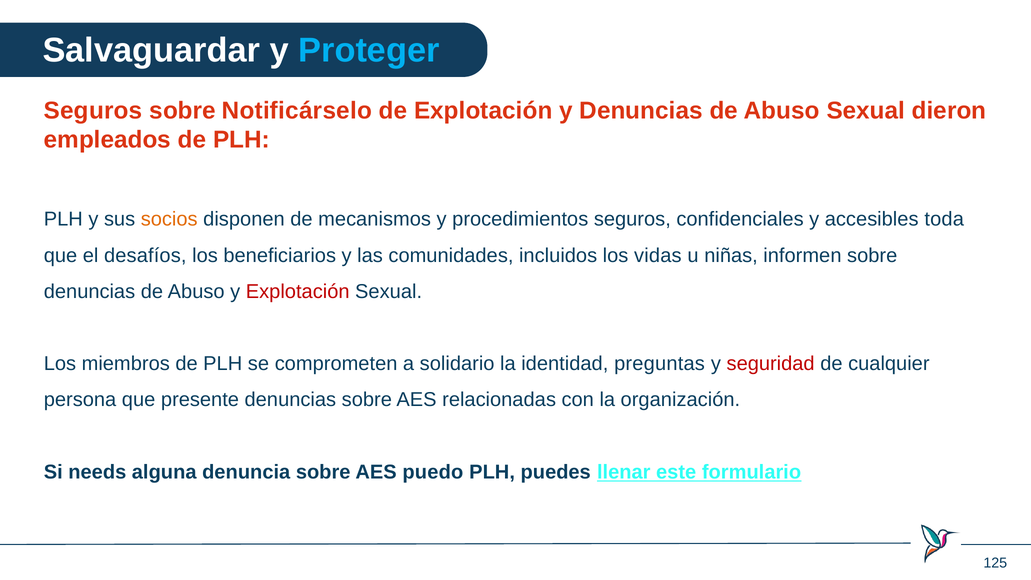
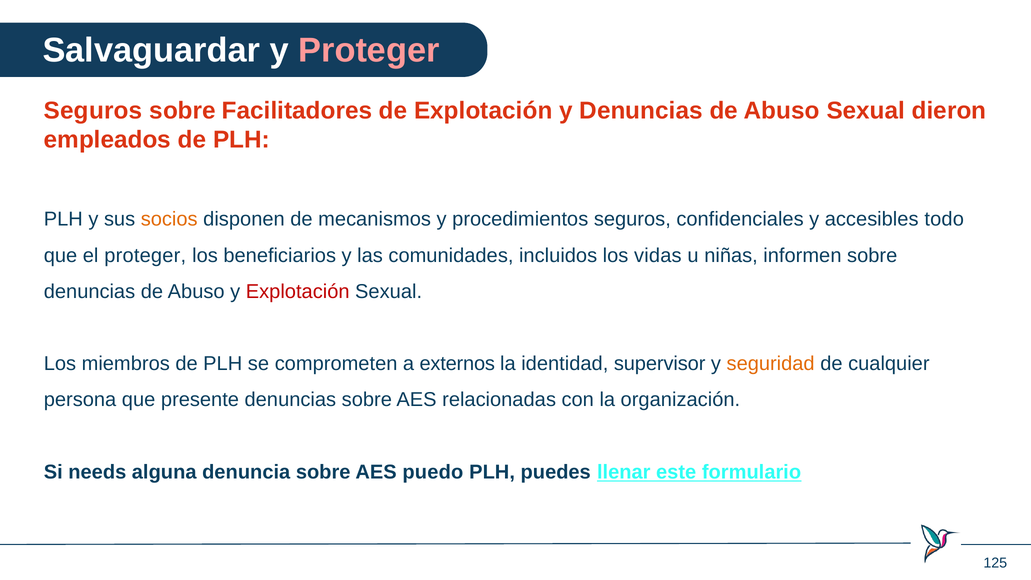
Proteger colour: light blue -> pink (369, 50)
Notificárselo: Notificárselo -> Facilitadores (297, 111)
toda: toda -> todo (944, 219)
el desafíos: desafíos -> proteger (145, 255)
solidario: solidario -> externos (457, 364)
preguntas: preguntas -> supervisor (660, 364)
seguridad colour: red -> orange (771, 364)
